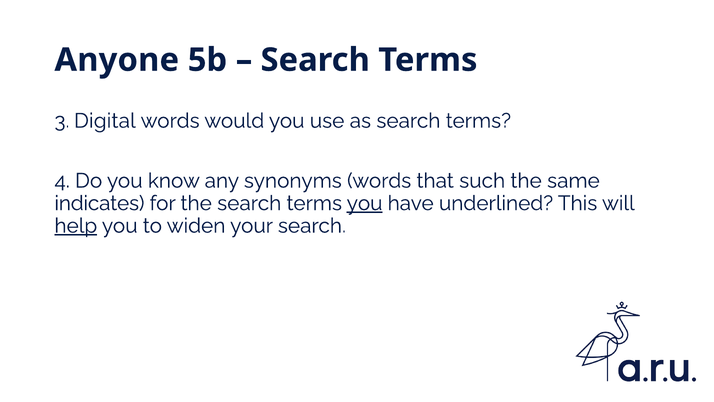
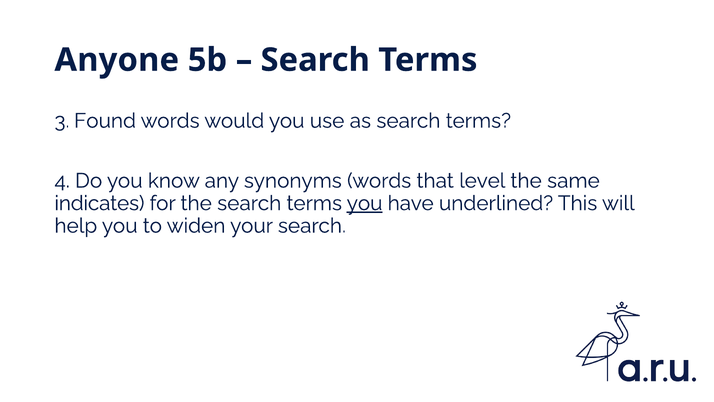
Digital: Digital -> Found (105, 121)
such: such -> level (482, 181)
help underline: present -> none (76, 226)
